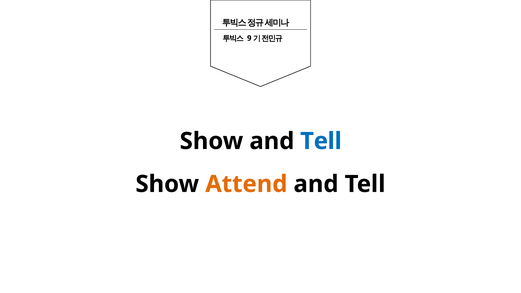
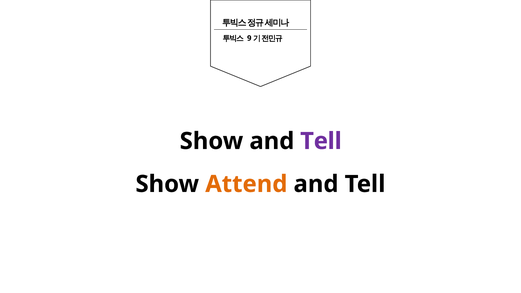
Tell colour: blue -> purple (321, 141)
